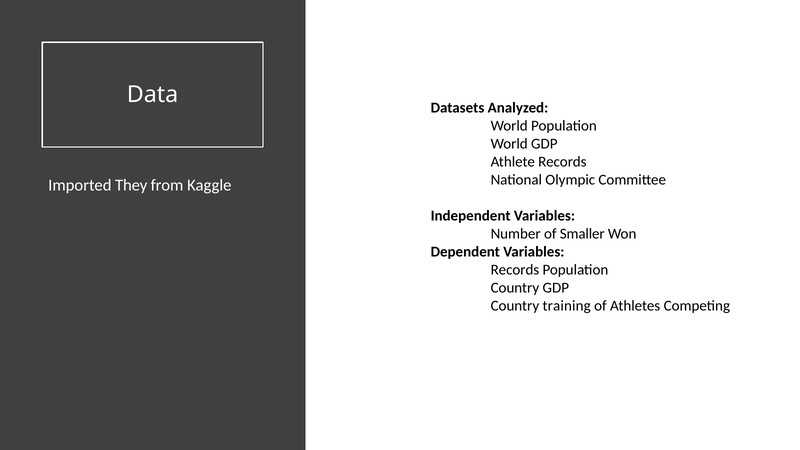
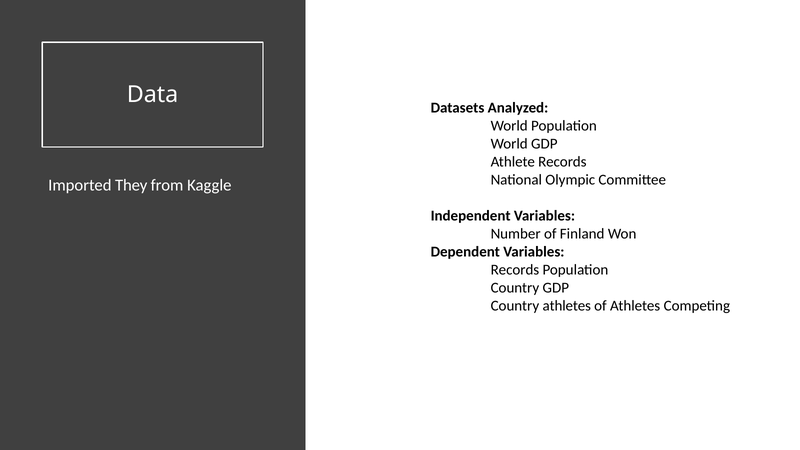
Smaller: Smaller -> Finland (582, 234)
Country training: training -> athletes (567, 306)
